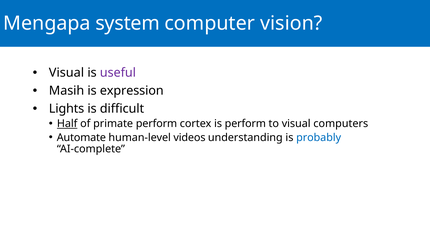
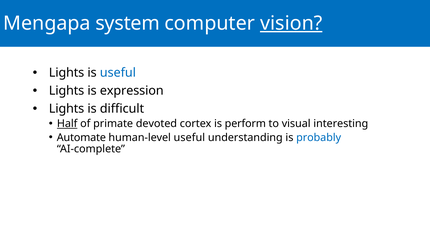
vision underline: none -> present (291, 23)
Visual: Visual -> Lights (67, 73)
useful colour: purple -> blue (118, 73)
Masih: Masih -> Lights (67, 91)
primate perform: perform -> devoted (156, 124)
computers: computers -> interesting (341, 124)
human-level videos: videos -> useful (189, 137)
